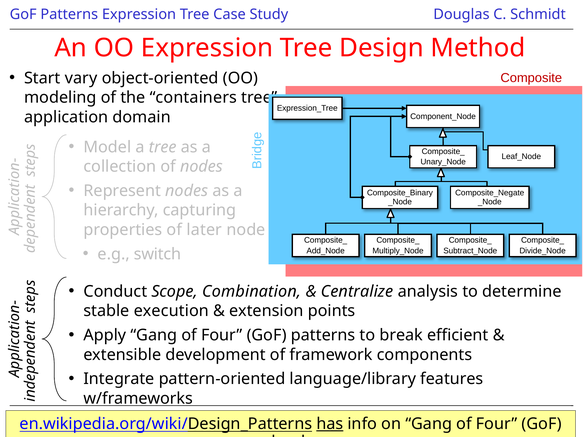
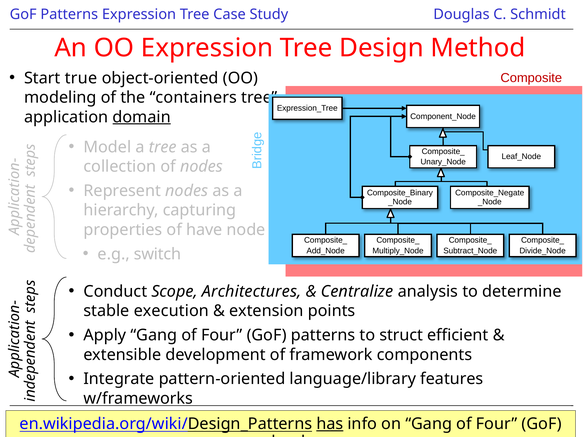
vary: vary -> true (81, 78)
domain underline: none -> present (142, 117)
later: later -> have (204, 230)
Combination: Combination -> Architectures (252, 292)
break: break -> struct (401, 335)
